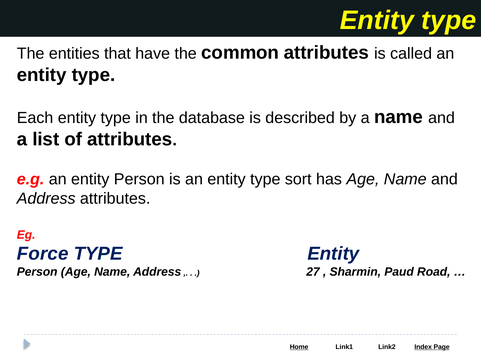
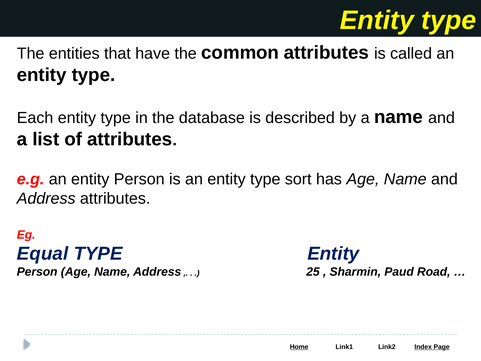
Force: Force -> Equal (43, 254)
27: 27 -> 25 (313, 272)
